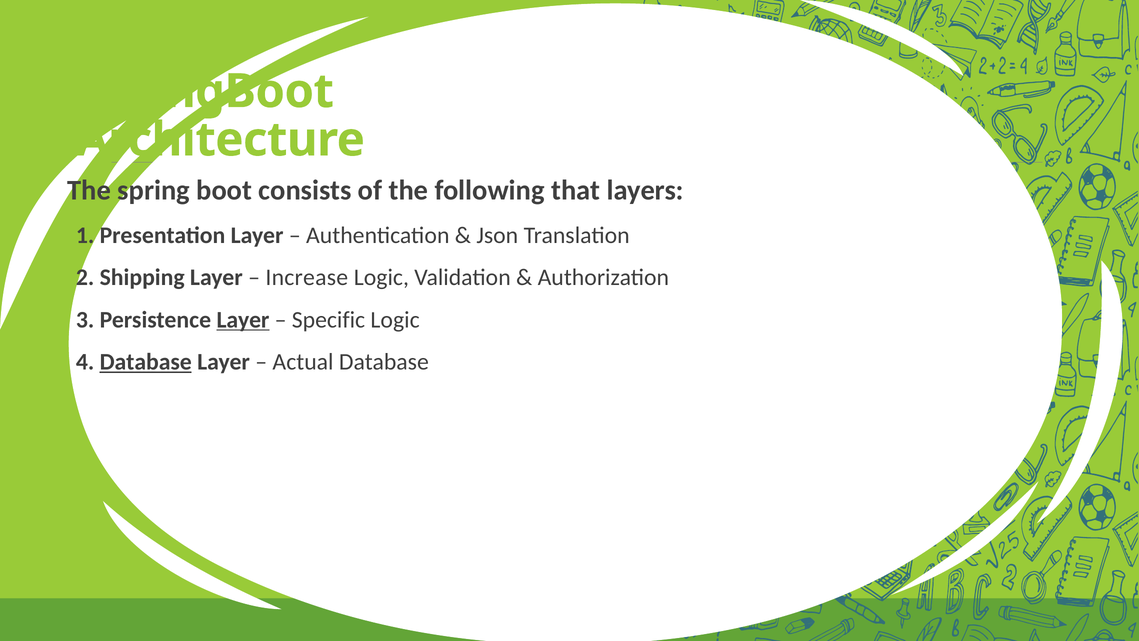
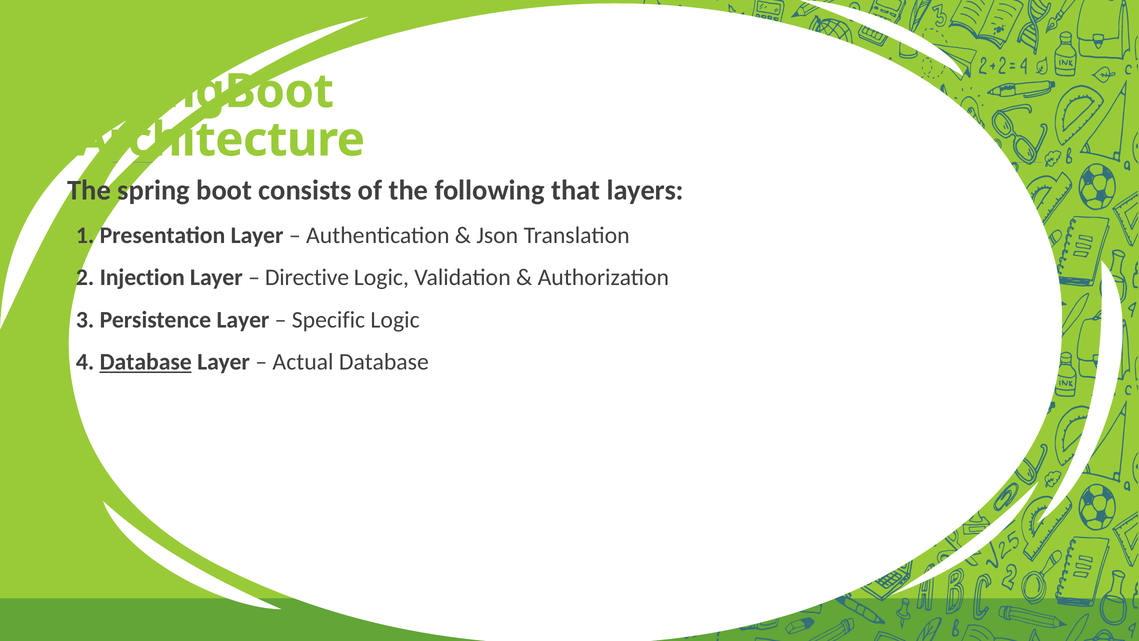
Shipping: Shipping -> Injection (142, 277)
Increase: Increase -> Directive (307, 277)
Layer underline: present -> none (243, 320)
